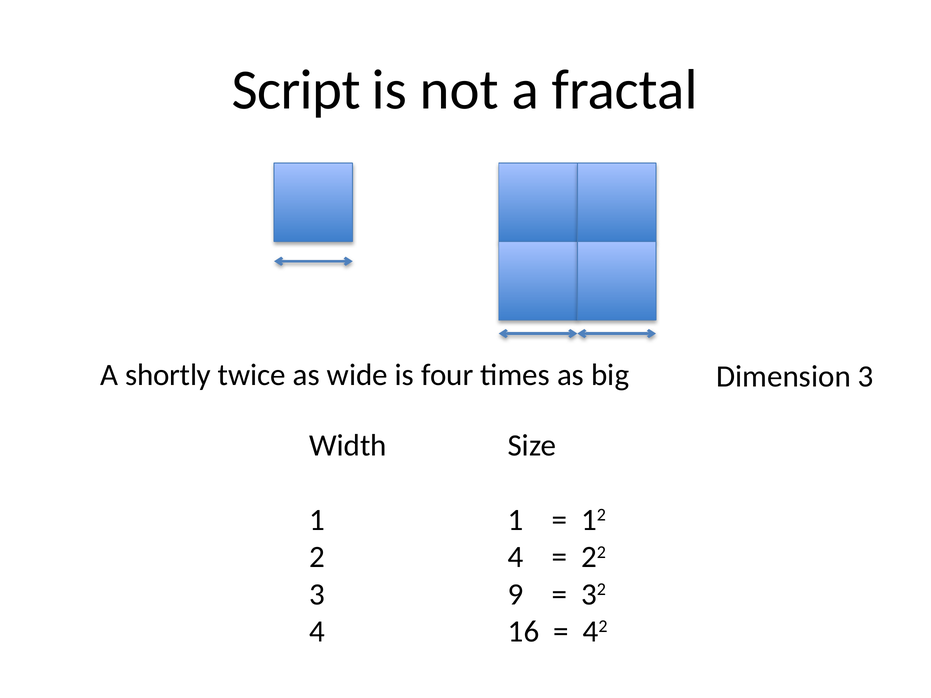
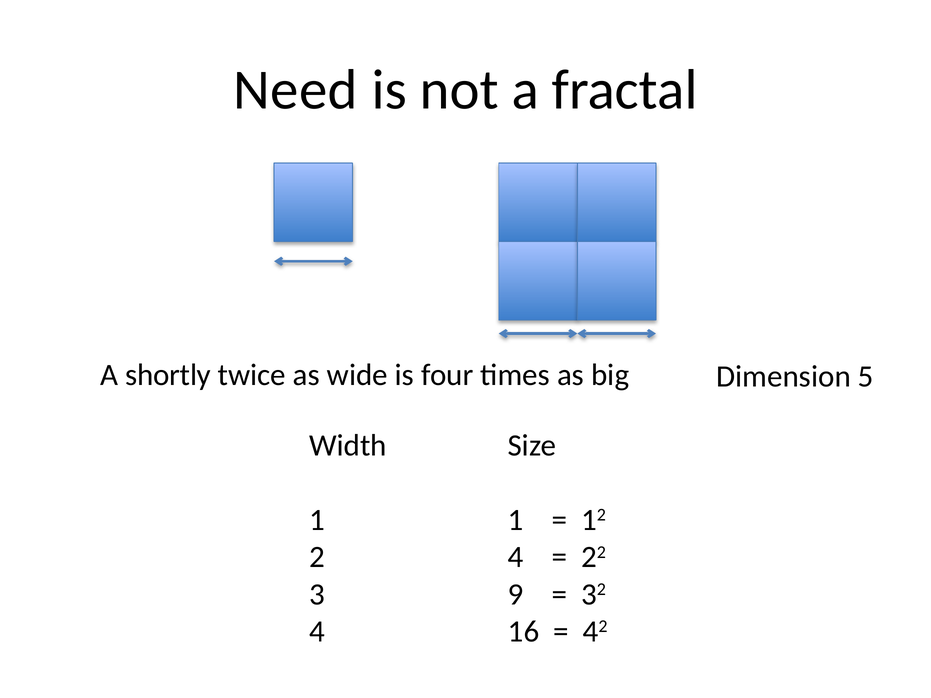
Script: Script -> Need (295, 90)
Dimension 3: 3 -> 5 (866, 377)
